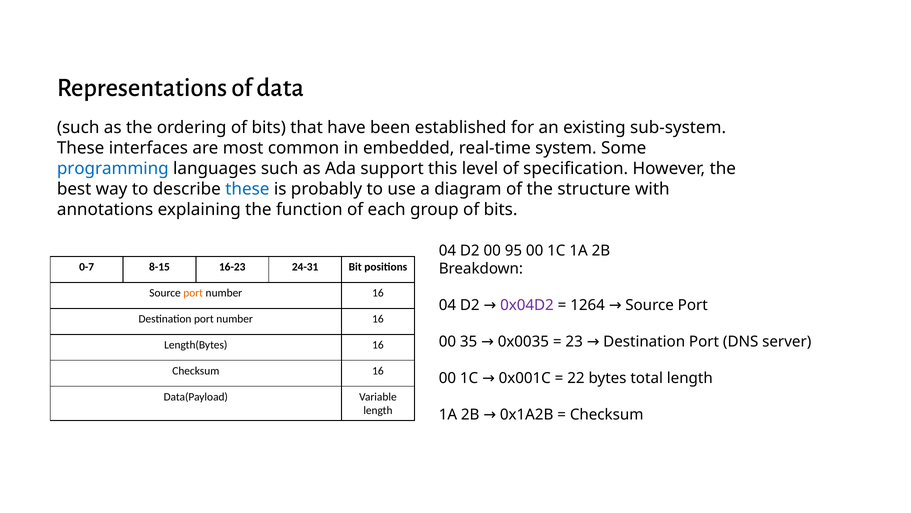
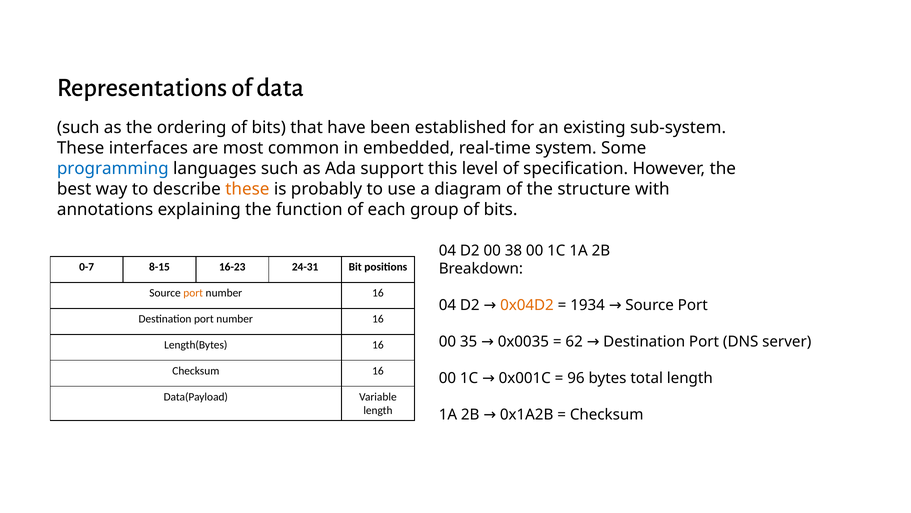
these colour: blue -> orange (247, 189)
95: 95 -> 38 (513, 250)
0x04D2 colour: purple -> orange (527, 305)
1264: 1264 -> 1934 (588, 305)
23: 23 -> 62 (574, 341)
22: 22 -> 96 (576, 378)
